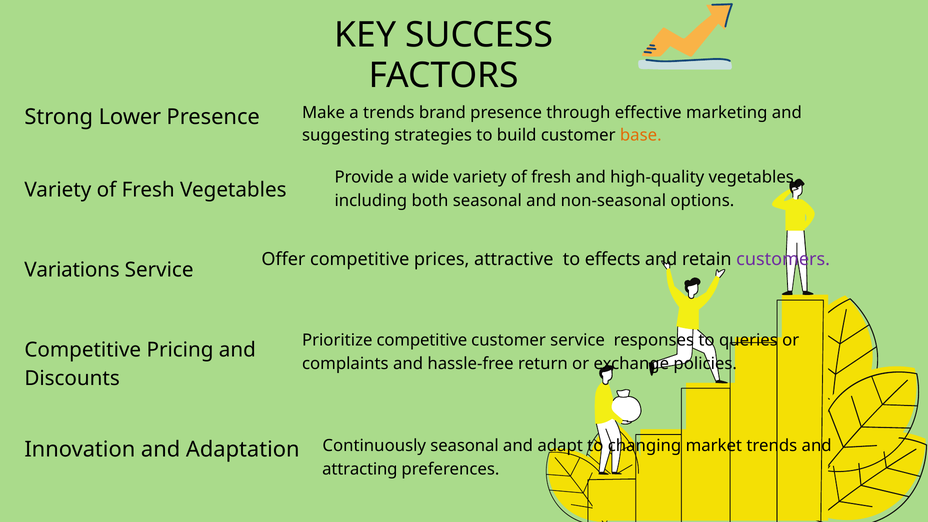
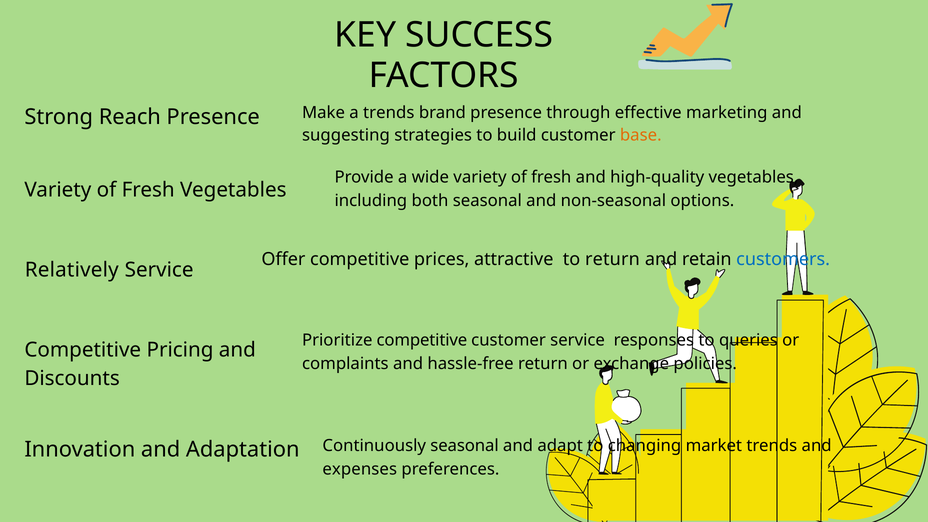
Lower: Lower -> Reach (130, 117)
to effects: effects -> return (612, 259)
customers colour: purple -> blue (783, 259)
Variations: Variations -> Relatively (72, 270)
attracting: attracting -> expenses (360, 469)
